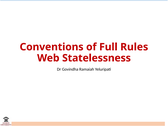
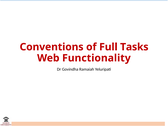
Rules: Rules -> Tasks (134, 47)
Statelessness: Statelessness -> Functionality (96, 58)
